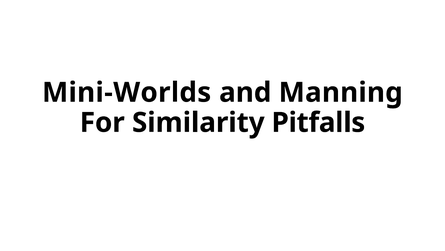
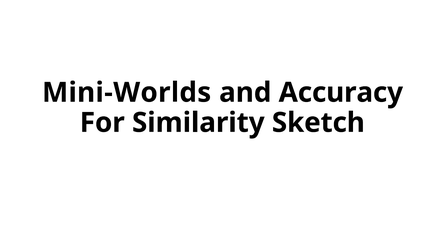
Manning: Manning -> Accuracy (341, 92)
Pitfalls: Pitfalls -> Sketch (318, 122)
